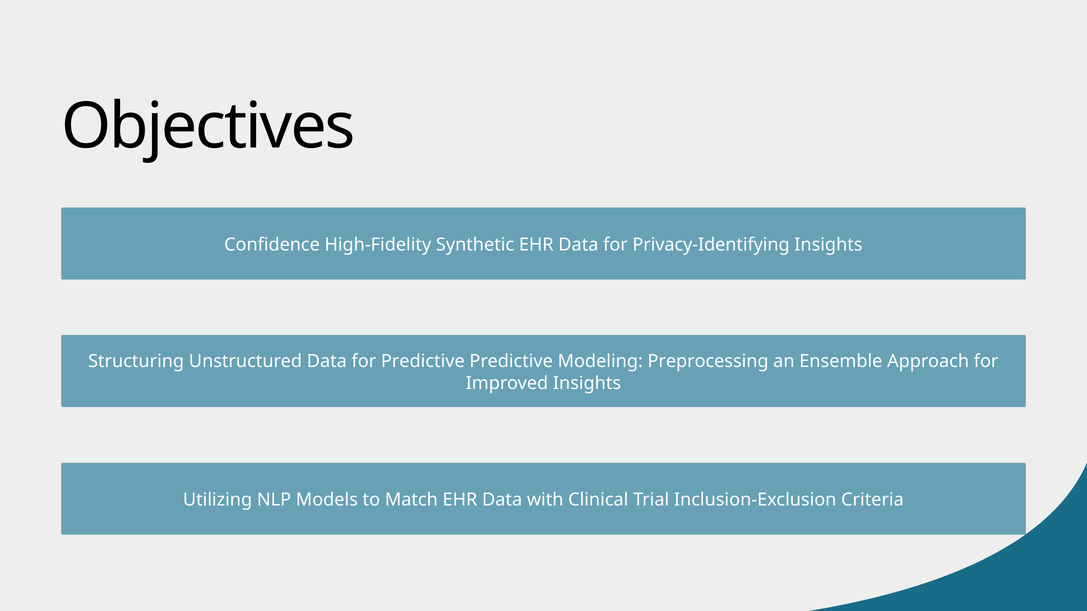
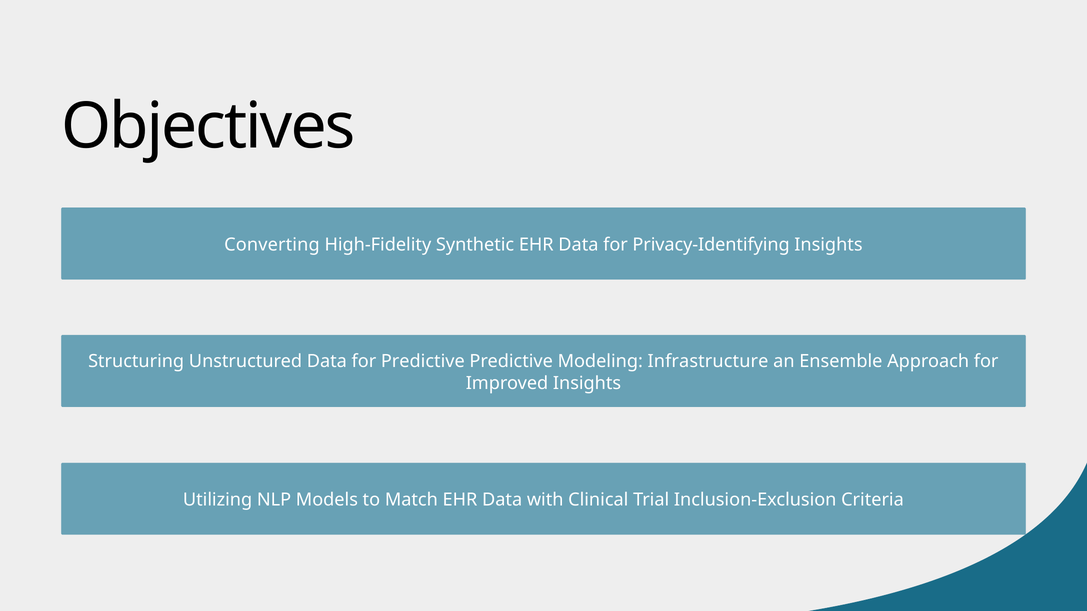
Confidence: Confidence -> Converting (272, 245)
Preprocessing: Preprocessing -> Infrastructure (708, 362)
